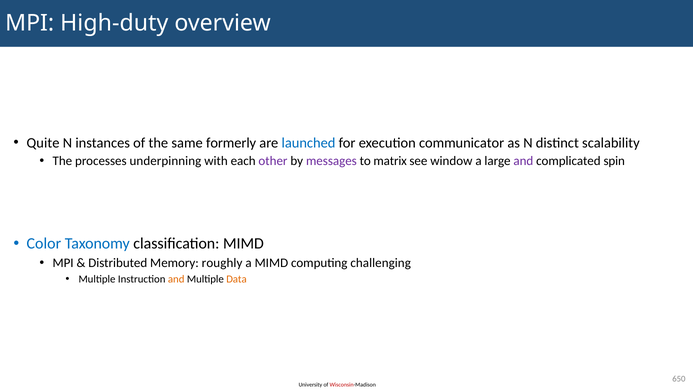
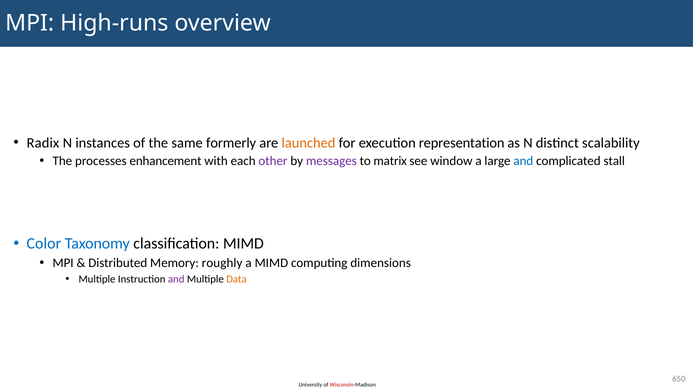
High-duty: High-duty -> High-runs (114, 23)
Quite: Quite -> Radix (43, 143)
launched colour: blue -> orange (309, 143)
communicator: communicator -> representation (462, 143)
underpinning: underpinning -> enhancement (166, 161)
and colour: purple -> blue (523, 161)
spin: spin -> stall (614, 161)
challenging: challenging -> dimensions (381, 263)
and colour: orange -> purple (176, 279)
